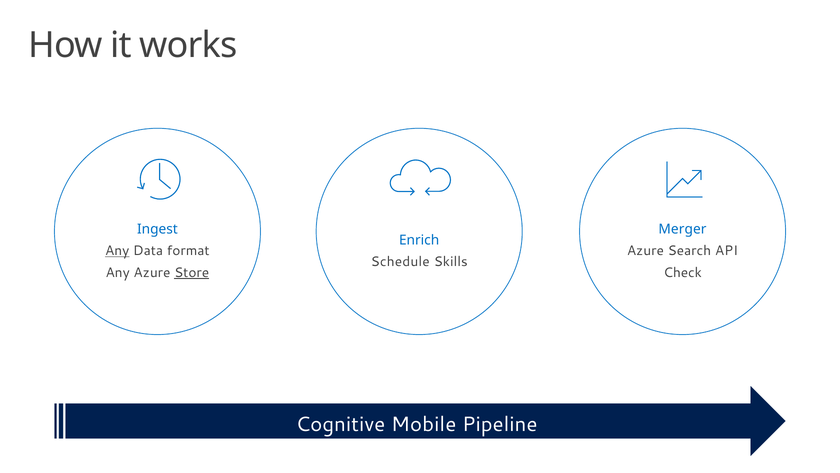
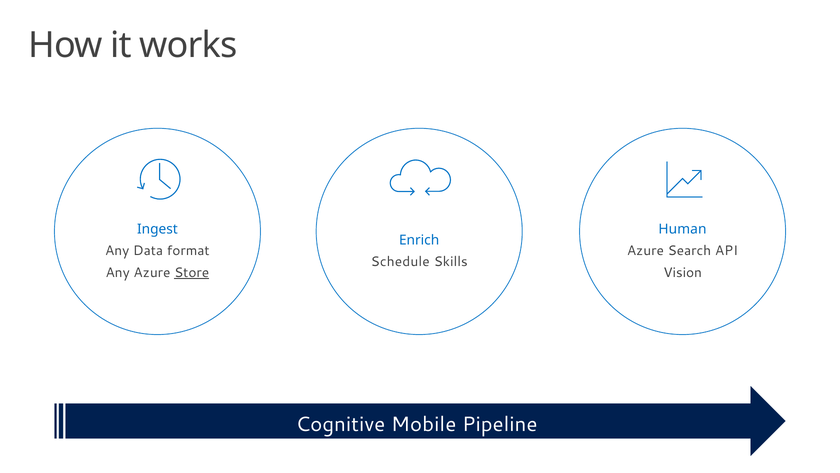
Merger: Merger -> Human (682, 229)
Any underline: present -> none (117, 251)
Check: Check -> Vision (683, 272)
